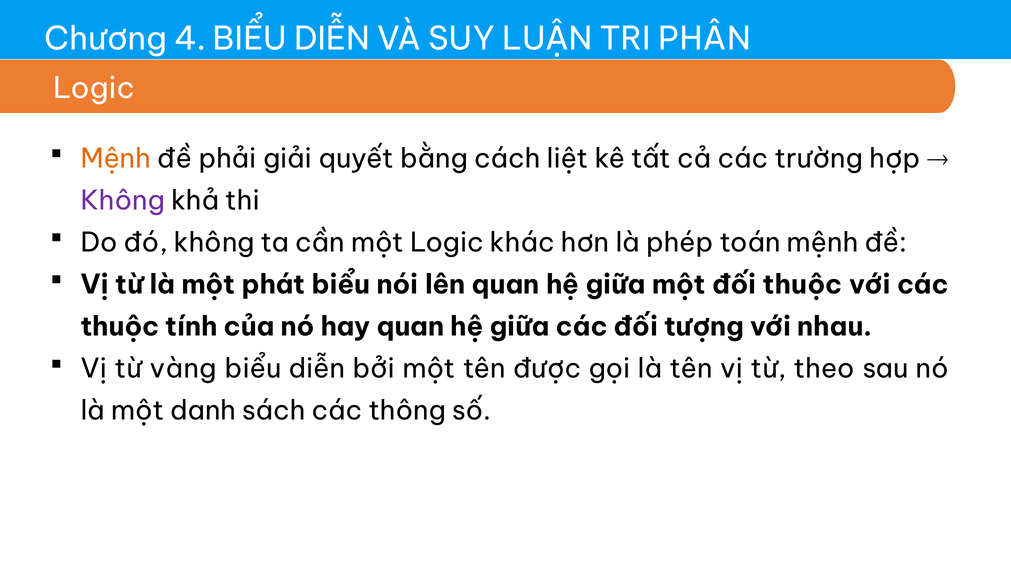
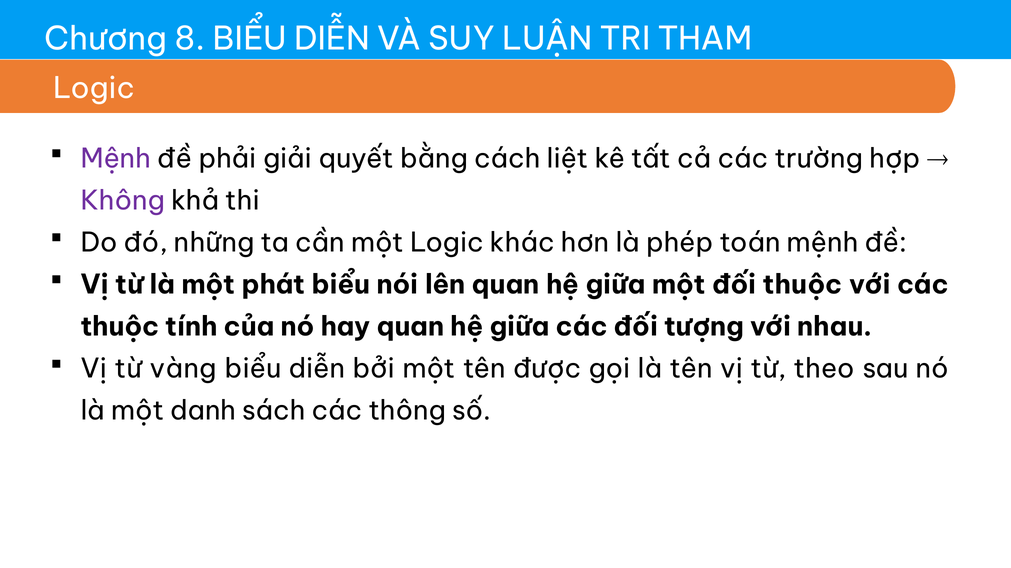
4: 4 -> 8 (190, 39)
PHÂN: PHÂN -> THAM (705, 39)
Mệnh colour: orange -> purple (116, 159)
đó không: không -> những (214, 243)
